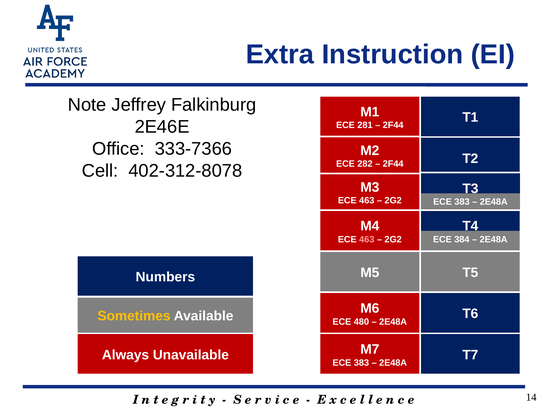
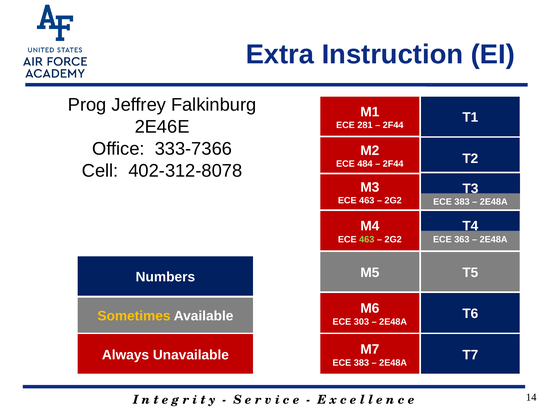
Note: Note -> Prog (87, 105)
282: 282 -> 484 (365, 164)
463 colour: pink -> light green (367, 239)
384: 384 -> 363 (462, 239)
480: 480 -> 303 (361, 322)
